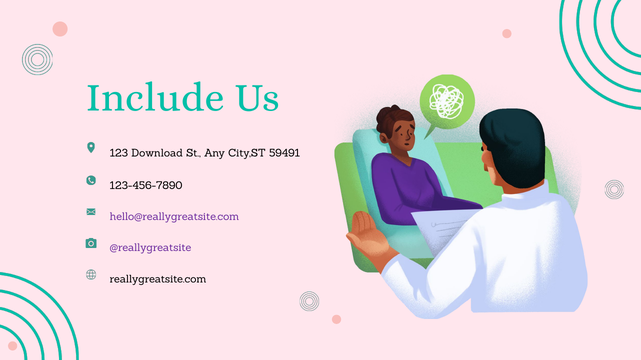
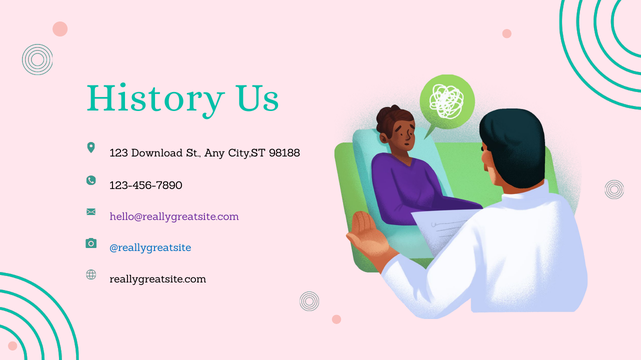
Include: Include -> History (155, 98)
59491: 59491 -> 98188 (285, 154)
@reallygreatsite colour: purple -> blue (151, 248)
